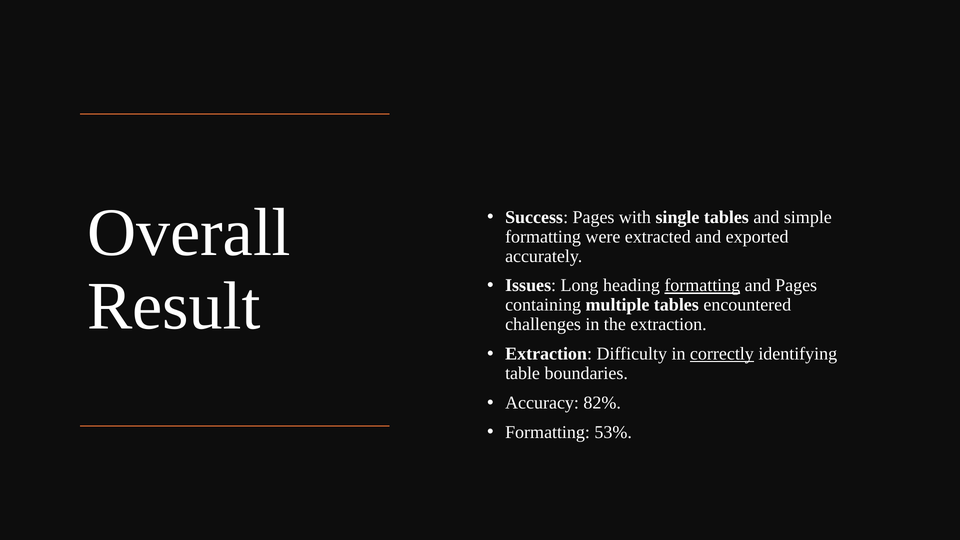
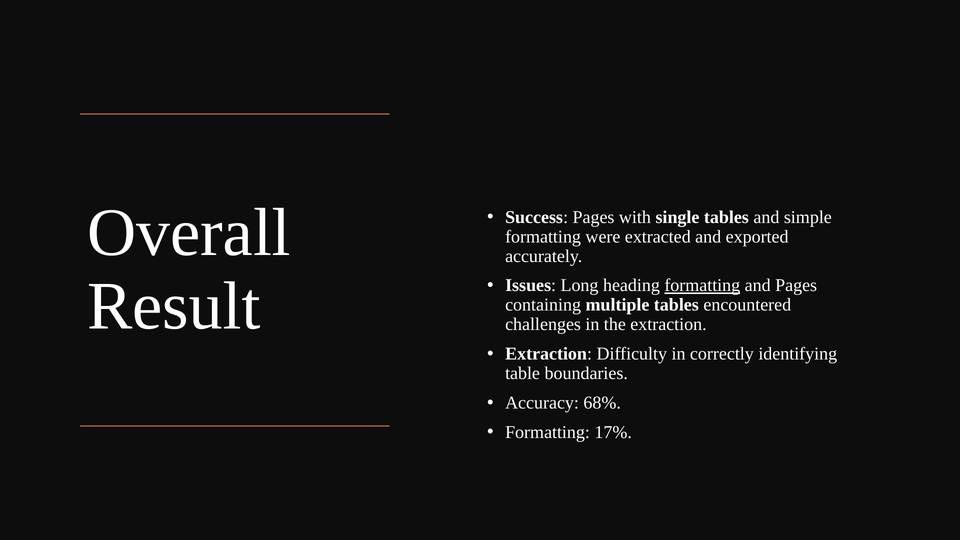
correctly underline: present -> none (722, 354)
82%: 82% -> 68% (602, 403)
53%: 53% -> 17% (613, 432)
